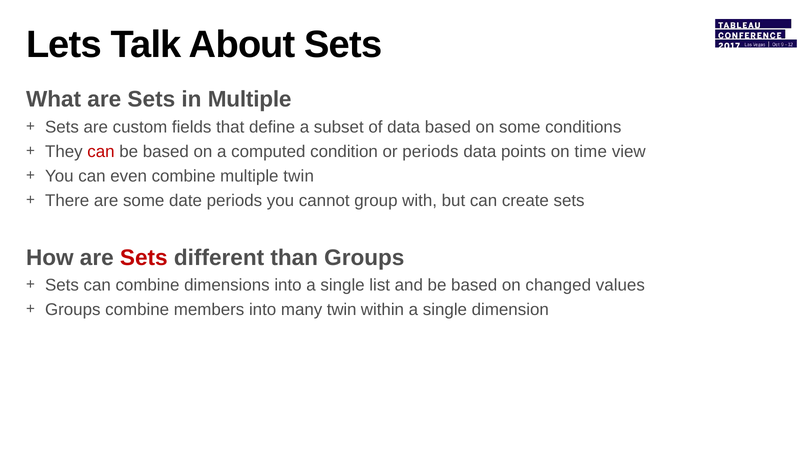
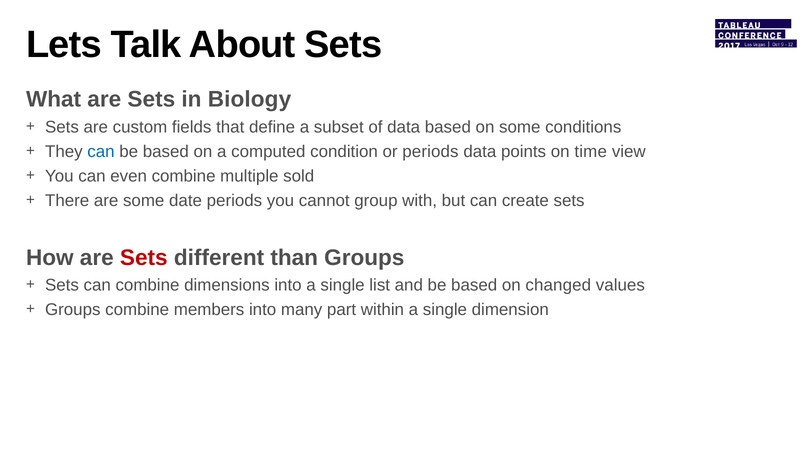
in Multiple: Multiple -> Biology (249, 99)
can colour: red -> blue (101, 151)
multiple twin: twin -> sold (299, 176)
many twin: twin -> part (342, 310)
